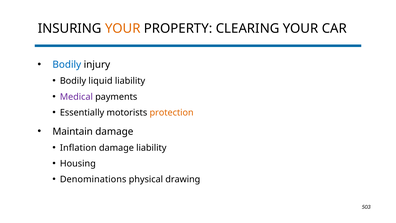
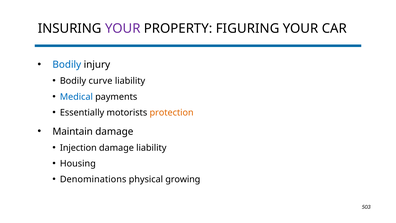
YOUR colour: orange -> purple (123, 28)
CLEARING: CLEARING -> FIGURING (248, 28)
liquid: liquid -> curve (100, 81)
Medical colour: purple -> blue (76, 97)
Inflation: Inflation -> Injection (78, 148)
drawing: drawing -> growing (183, 179)
